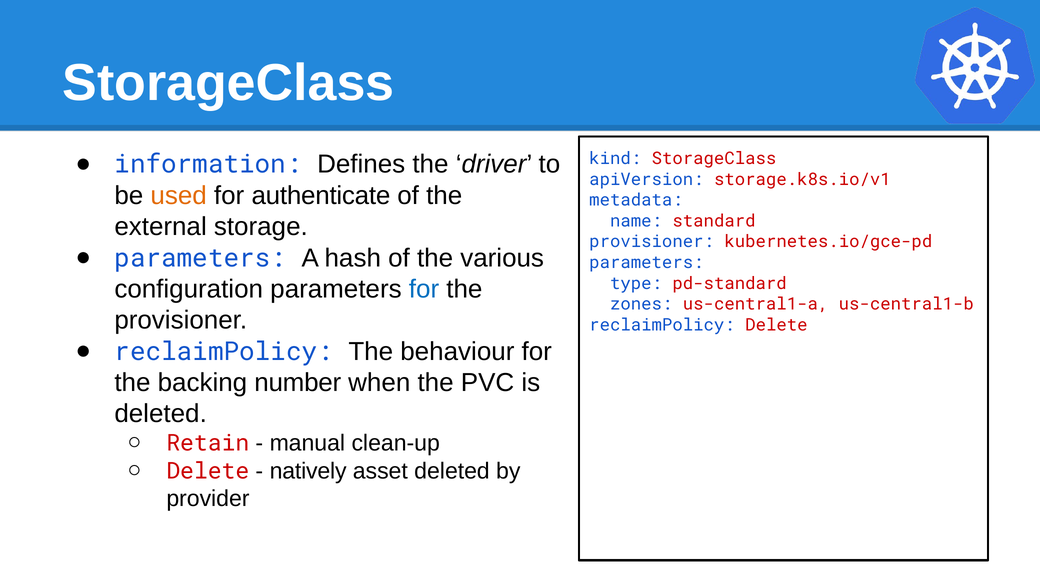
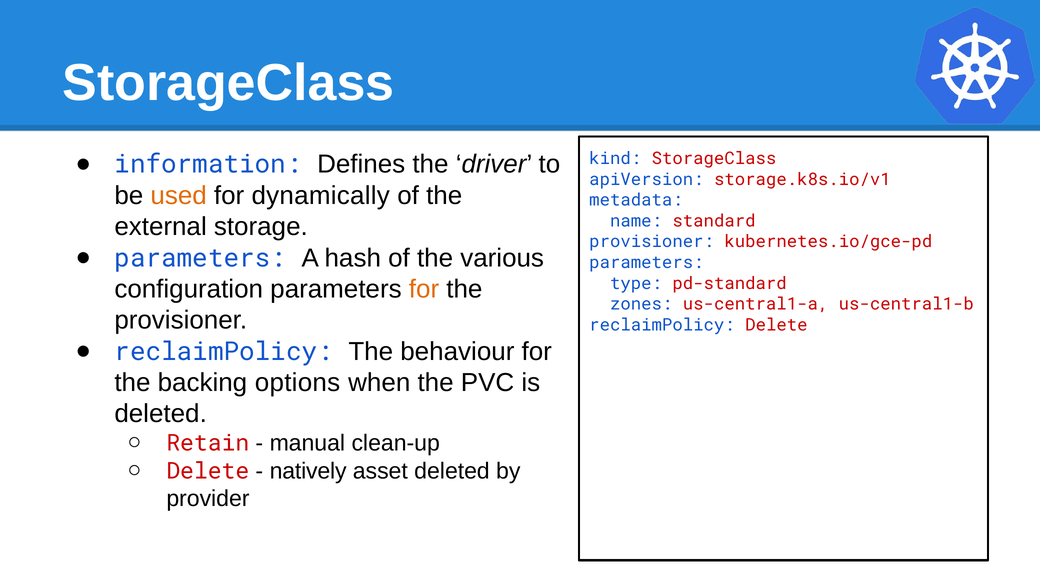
authenticate: authenticate -> dynamically (321, 196)
for colour: blue -> orange (424, 289)
number: number -> options (298, 383)
